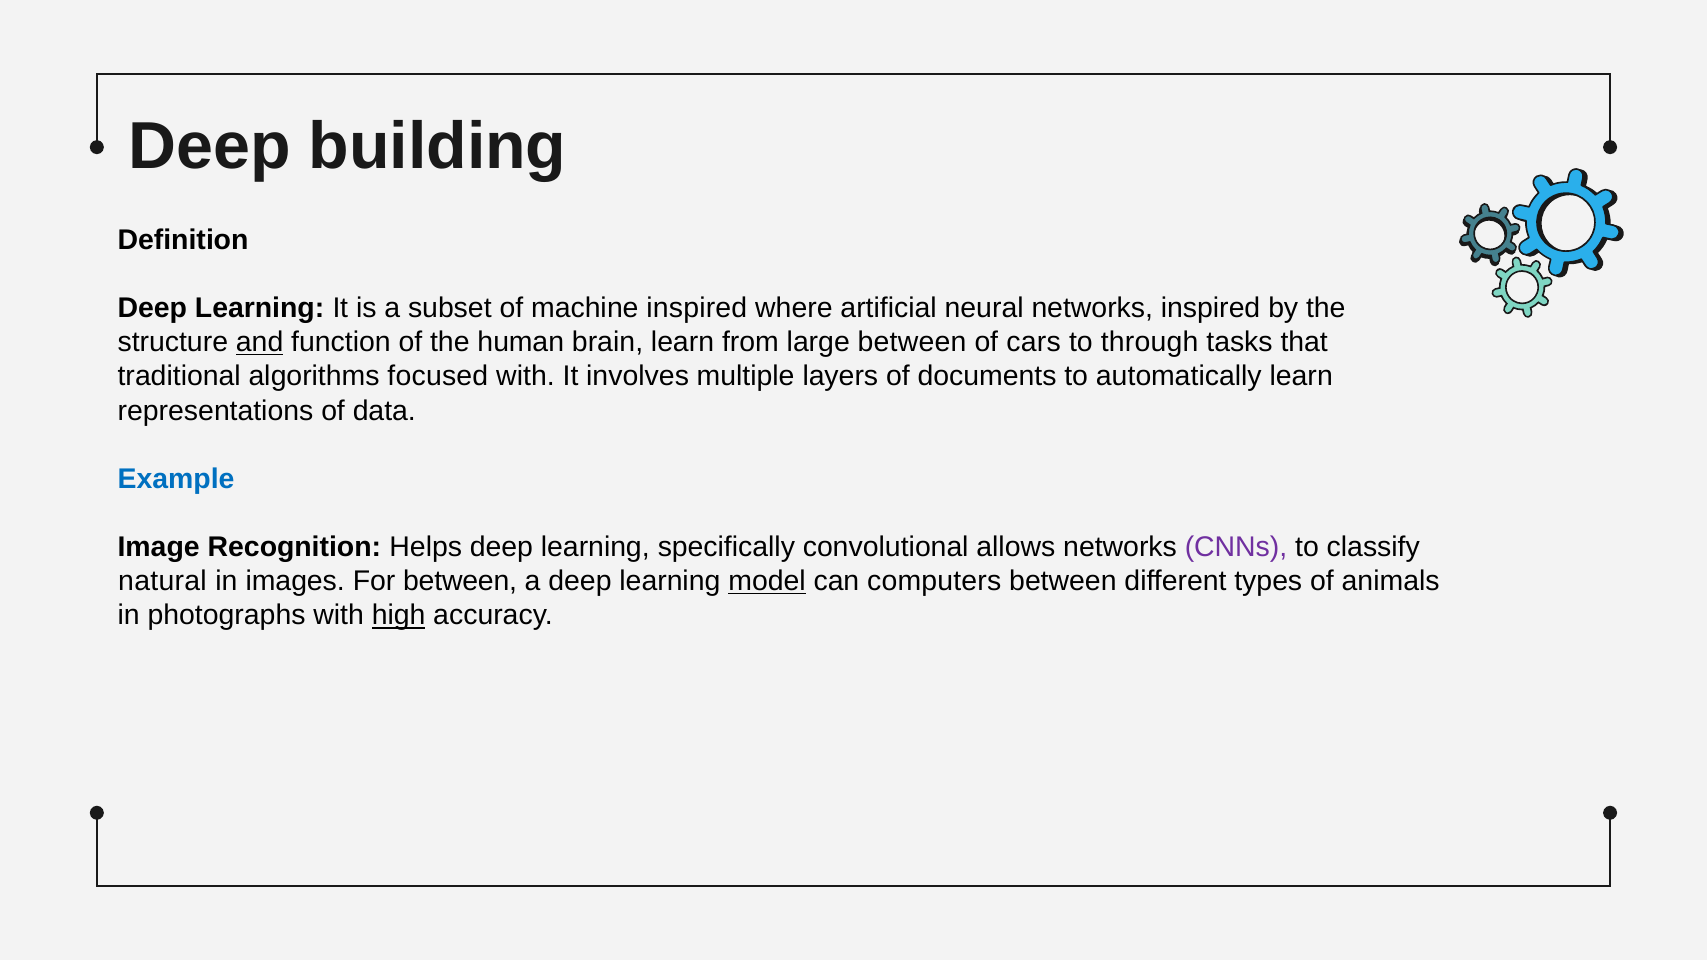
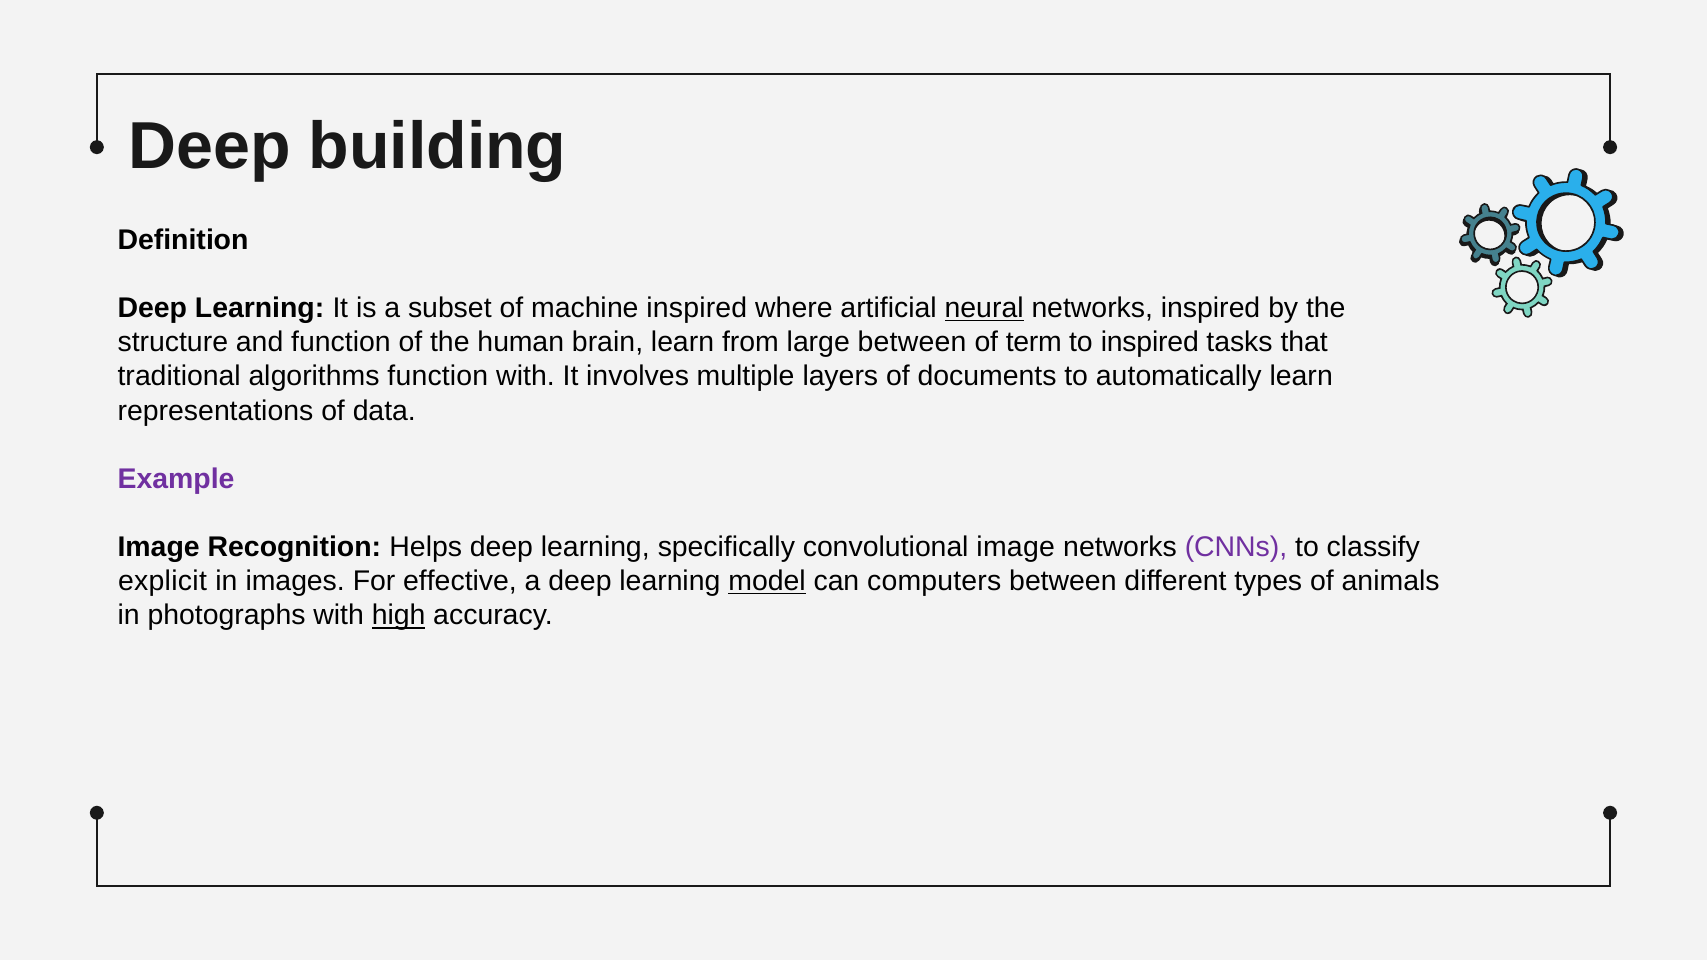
neural underline: none -> present (984, 308)
and underline: present -> none (260, 343)
cars: cars -> term (1034, 343)
to through: through -> inspired (1150, 343)
algorithms focused: focused -> function (438, 377)
Example colour: blue -> purple (176, 479)
convolutional allows: allows -> image (1016, 547)
natural: natural -> explicit (162, 581)
For between: between -> effective (460, 581)
